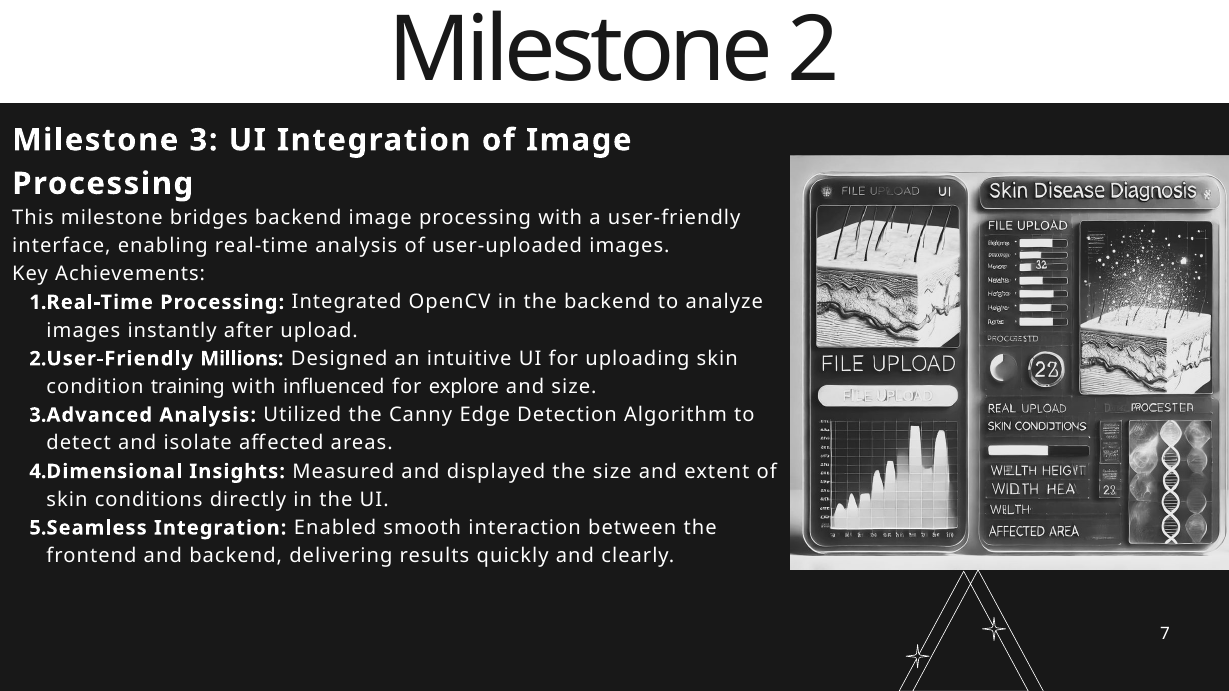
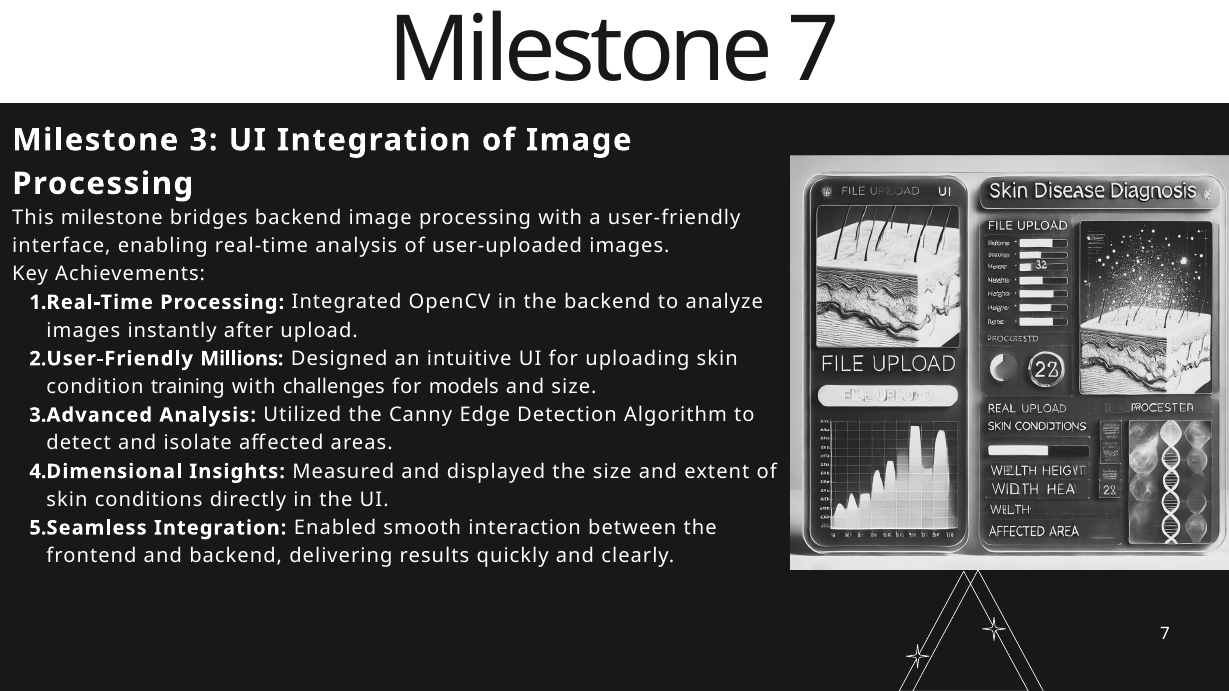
Milestone 2: 2 -> 7 (814, 51)
influenced: influenced -> challenges (334, 387)
explore: explore -> models (464, 387)
